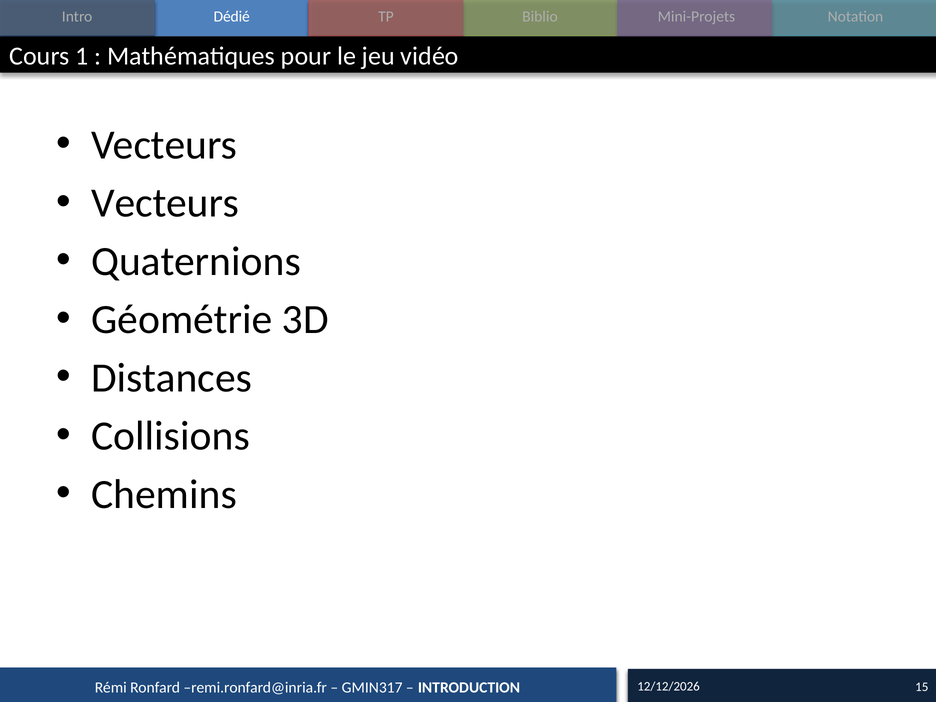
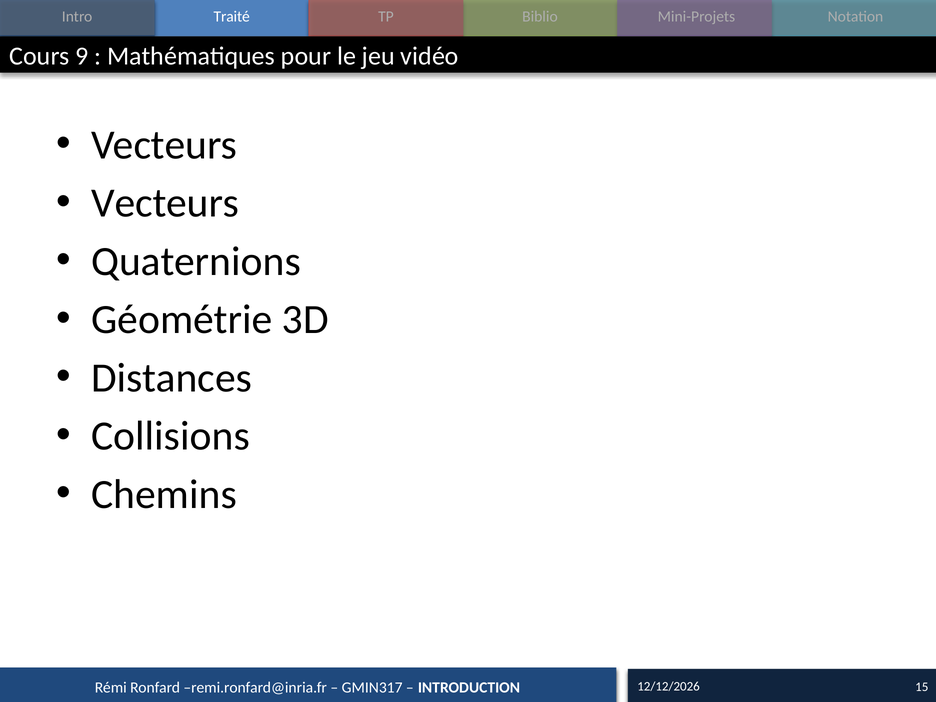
Dédié: Dédié -> Traité (232, 17)
1: 1 -> 9 (82, 56)
